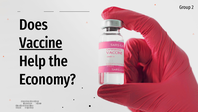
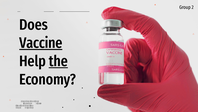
the underline: none -> present (58, 61)
